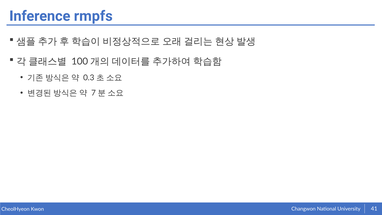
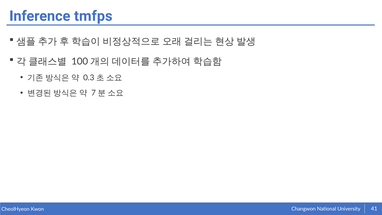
rmpfs: rmpfs -> tmfps (93, 16)
